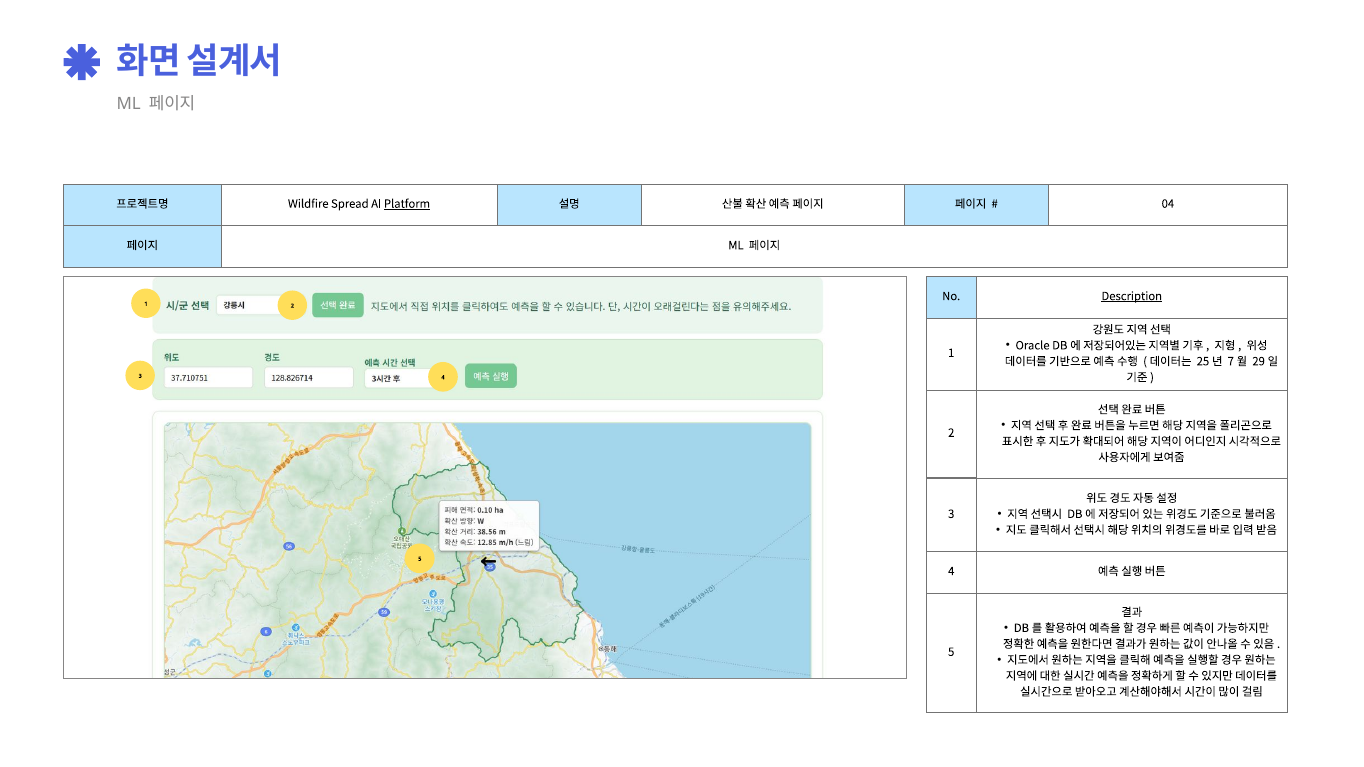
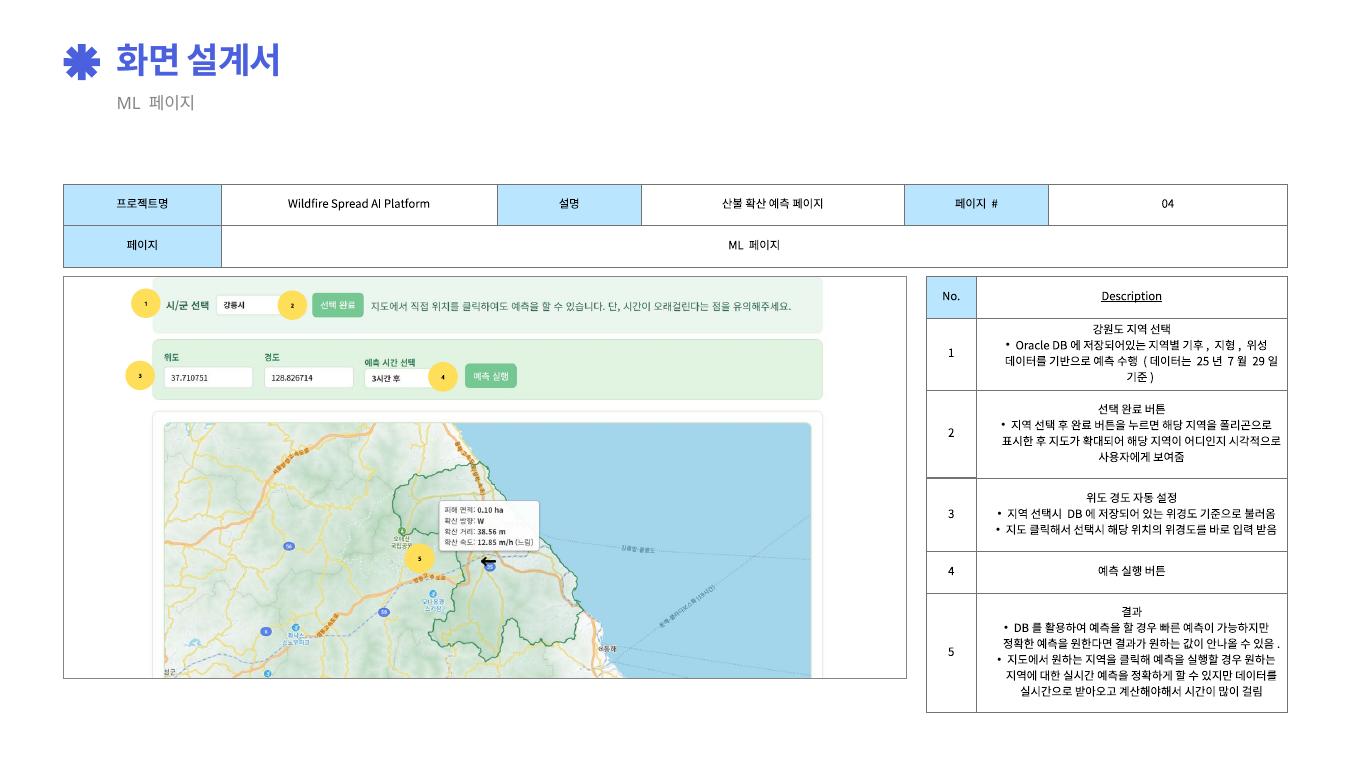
Platform underline: present -> none (407, 204)
